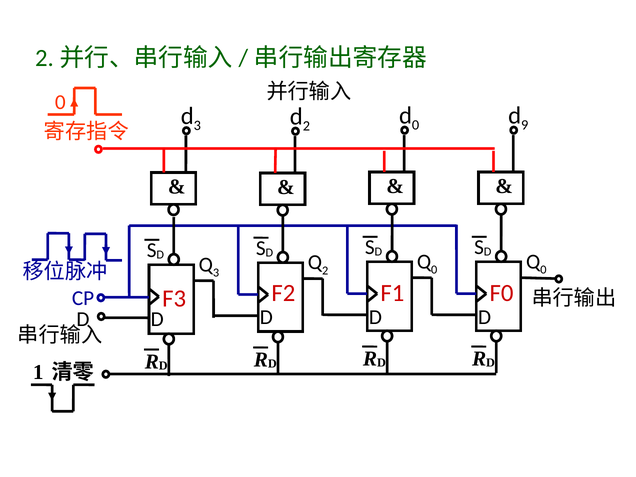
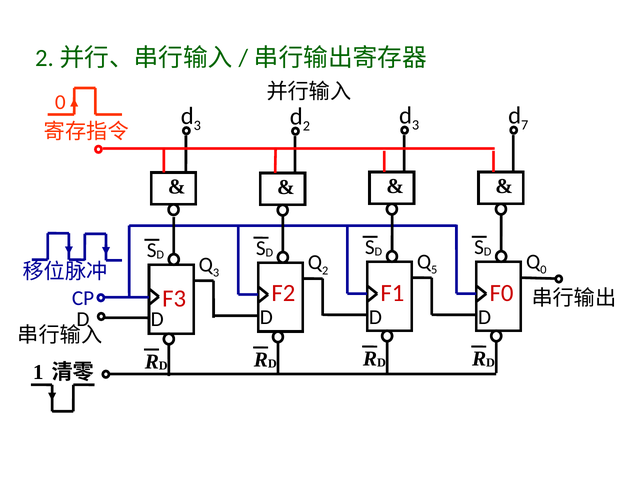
0: 0 -> 3 (416, 125)
9: 9 -> 7 (525, 125)
0: 0 -> 5 (434, 270)
